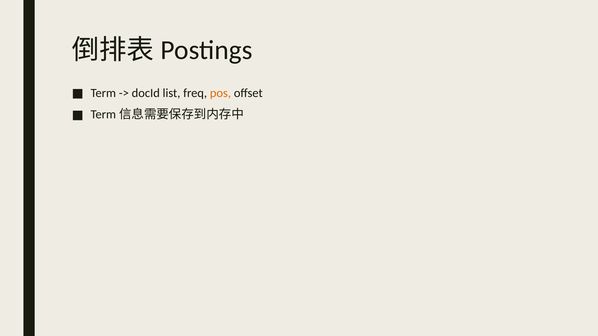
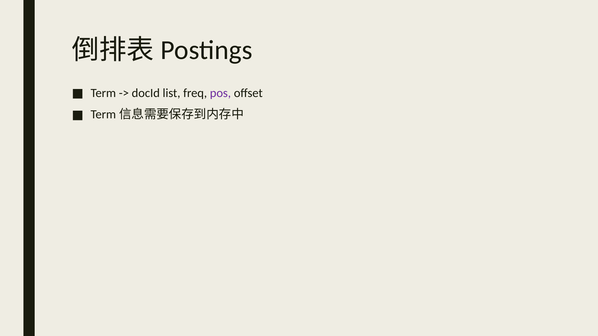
pos colour: orange -> purple (220, 93)
